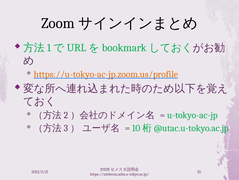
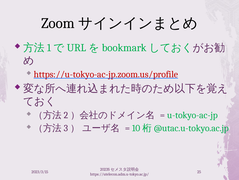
https://u-tokyo-ac-jp.zoom.us/profile colour: orange -> red (106, 74)
